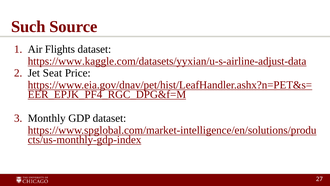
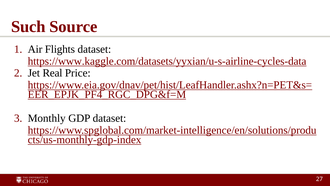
https://www.kaggle.com/datasets/yyxian/u-s-airline-adjust-data: https://www.kaggle.com/datasets/yyxian/u-s-airline-adjust-data -> https://www.kaggle.com/datasets/yyxian/u-s-airline-cycles-data (167, 61)
Seat: Seat -> Real (53, 73)
